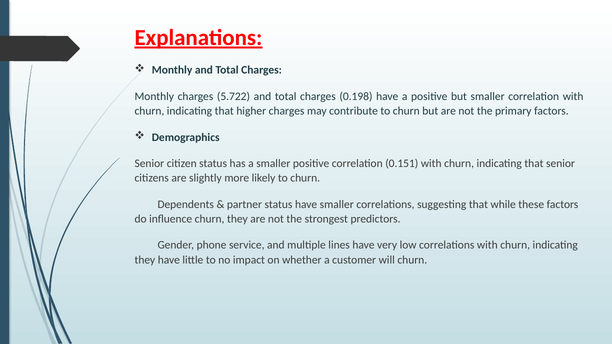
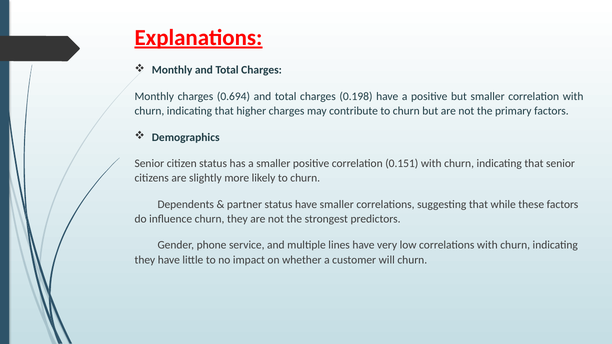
5.722: 5.722 -> 0.694 (233, 96)
